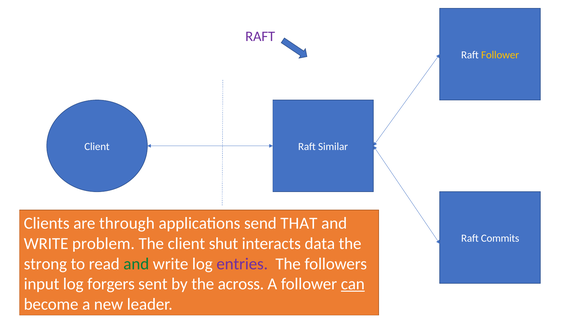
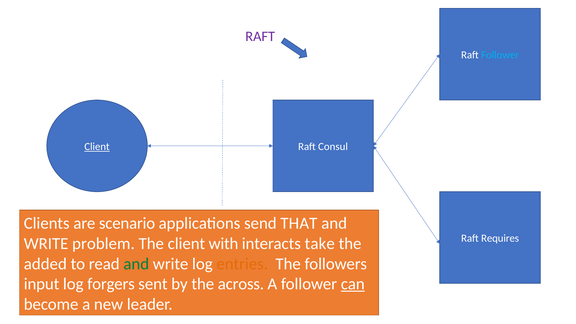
Follower colour: yellow -> light blue (500, 55)
Client underline: none -> present (97, 147)
Similar: Similar -> Consul (333, 147)
through: through -> scenario (127, 223)
Commits: Commits -> Requires (500, 238)
shut: shut -> with (224, 244)
data: data -> take (320, 244)
strong: strong -> added (45, 264)
entries colour: purple -> orange (242, 264)
